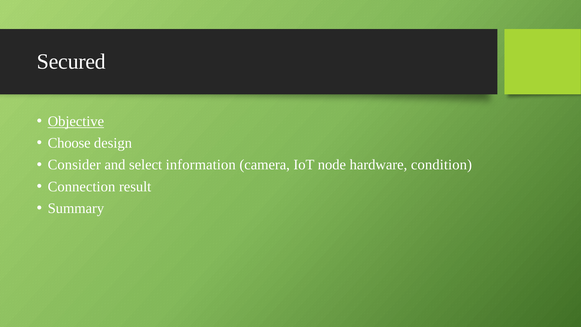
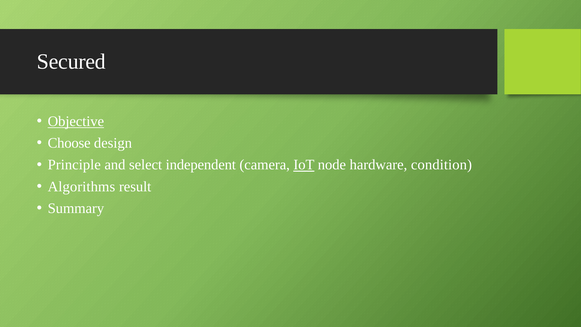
Consider: Consider -> Principle (74, 165)
information: information -> independent (201, 165)
IoT underline: none -> present (304, 165)
Connection: Connection -> Algorithms (81, 187)
